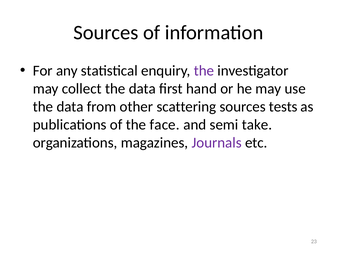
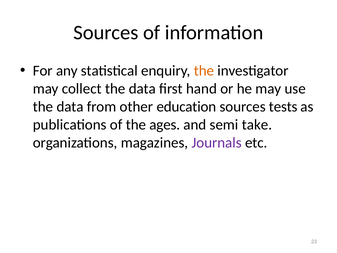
the colour: purple -> orange (204, 71)
scattering: scattering -> education (186, 107)
face: face -> ages (165, 125)
